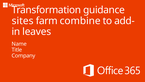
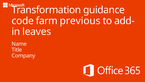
sites: sites -> code (23, 21)
combine: combine -> previous (80, 21)
